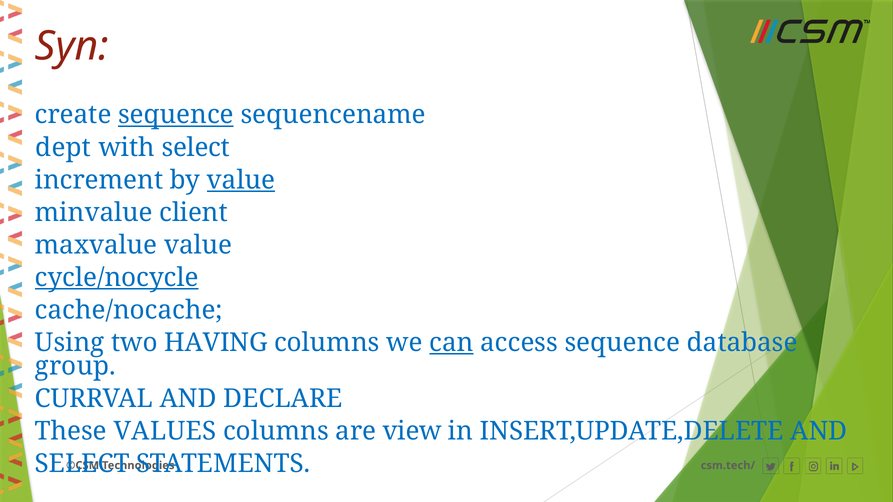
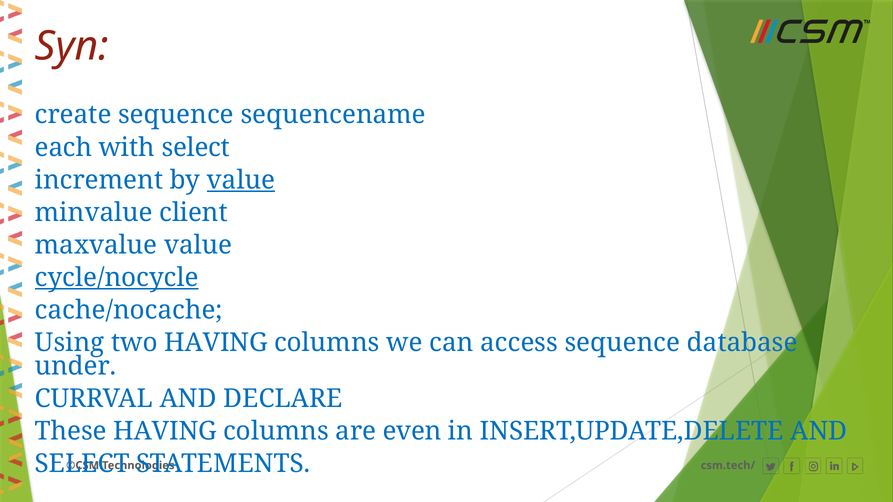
sequence underline: present -> none (176, 115)
dept: dept -> each (63, 148)
can underline: present -> none (452, 343)
group: group -> under (76, 366)
These VALUES: VALUES -> HAVING (165, 431)
view: view -> even (412, 431)
